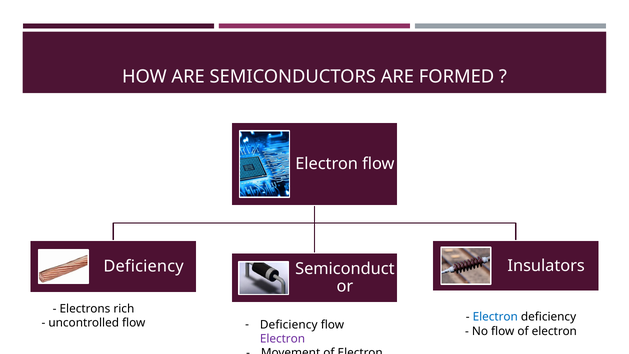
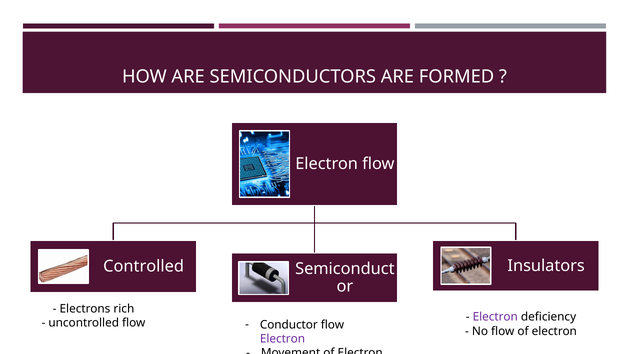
Deficiency: Deficiency -> Controlled (144, 266)
Electron colour: blue -> purple (495, 317)
Deficiency: Deficiency -> Conductor (289, 325)
